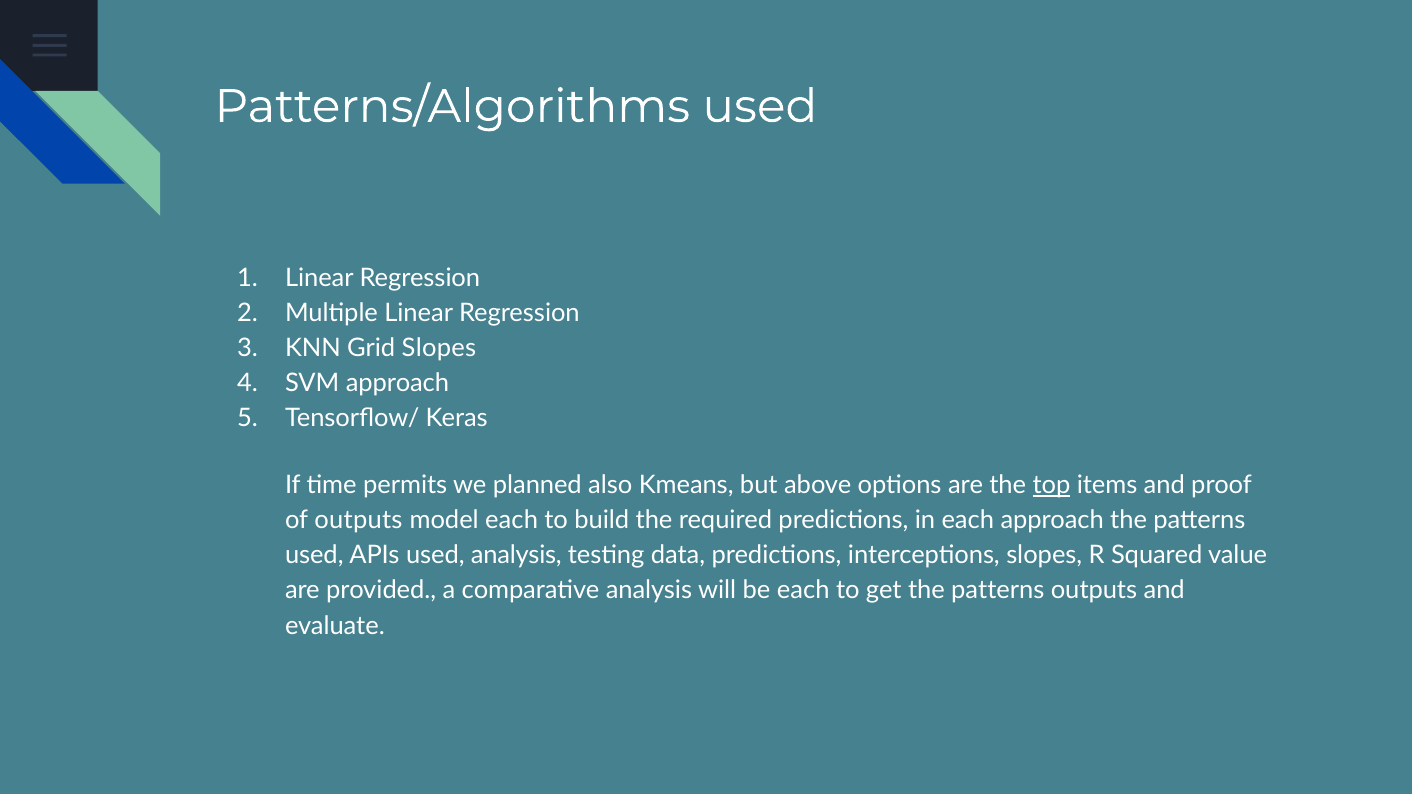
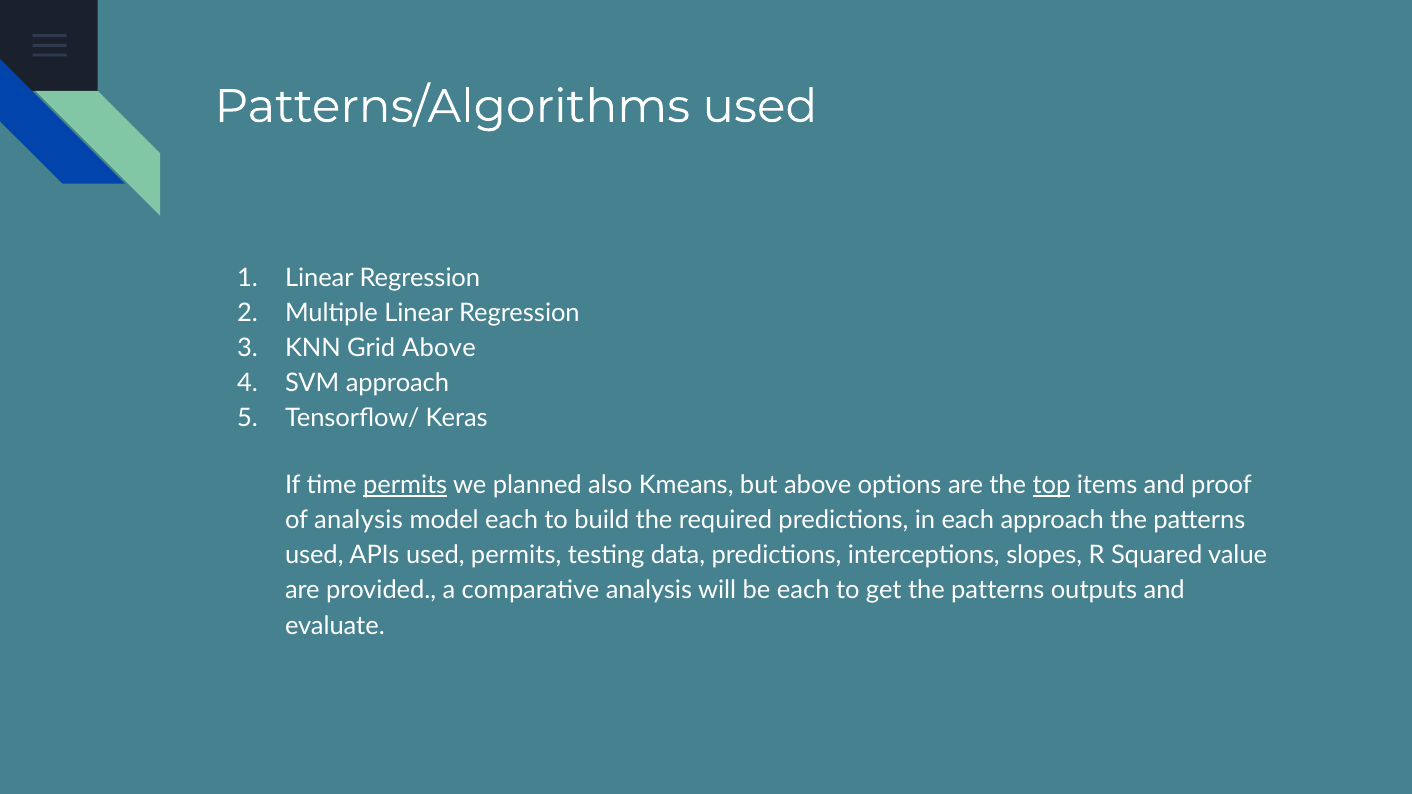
Grid Slopes: Slopes -> Above (439, 348)
permits underline: none -> present (405, 485)
of outputs: outputs -> analysis (359, 520)
used analysis: analysis -> permits (516, 555)
